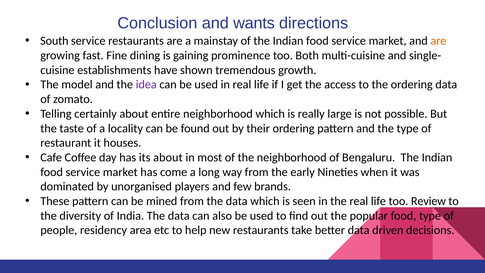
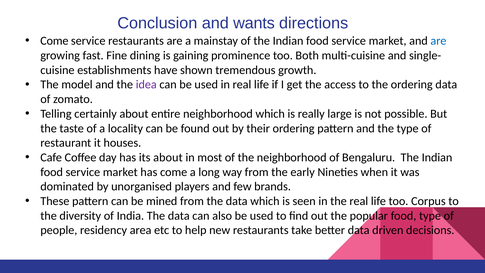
South: South -> Come (54, 41)
are colour: orange -> blue (438, 41)
Review: Review -> Corpus (428, 201)
